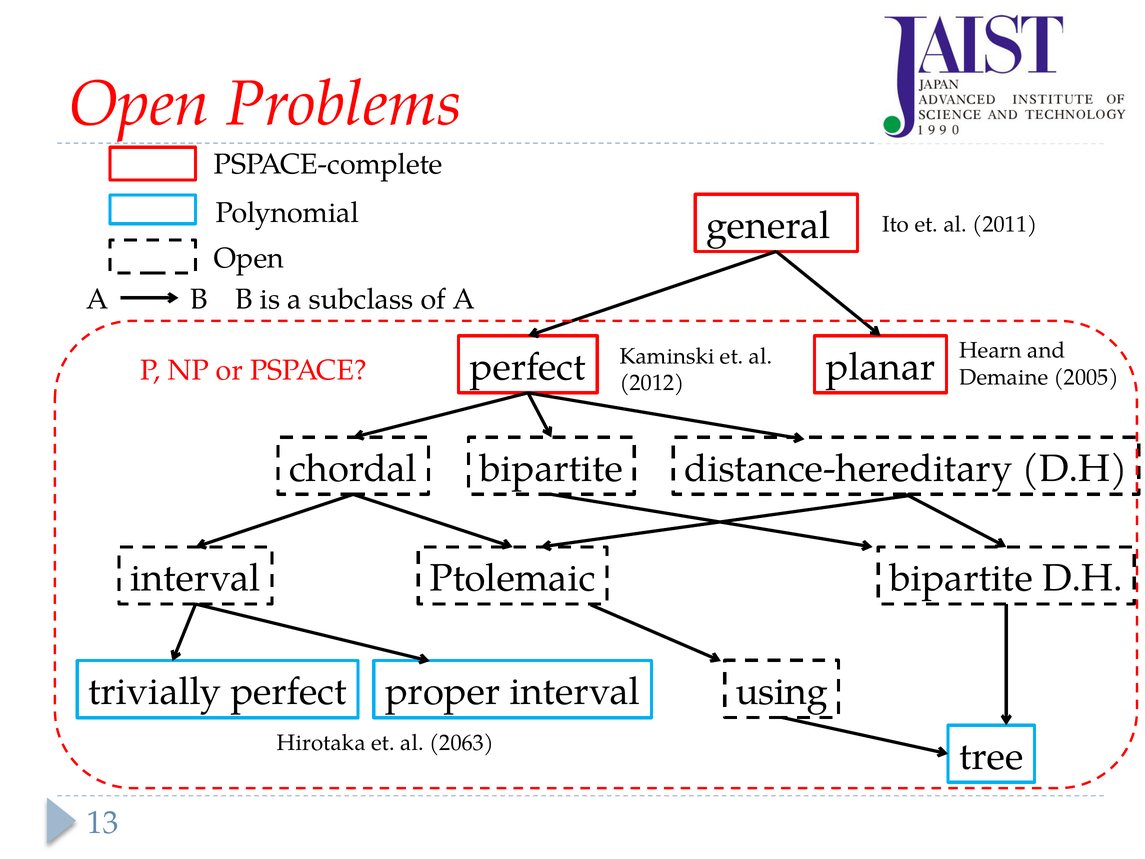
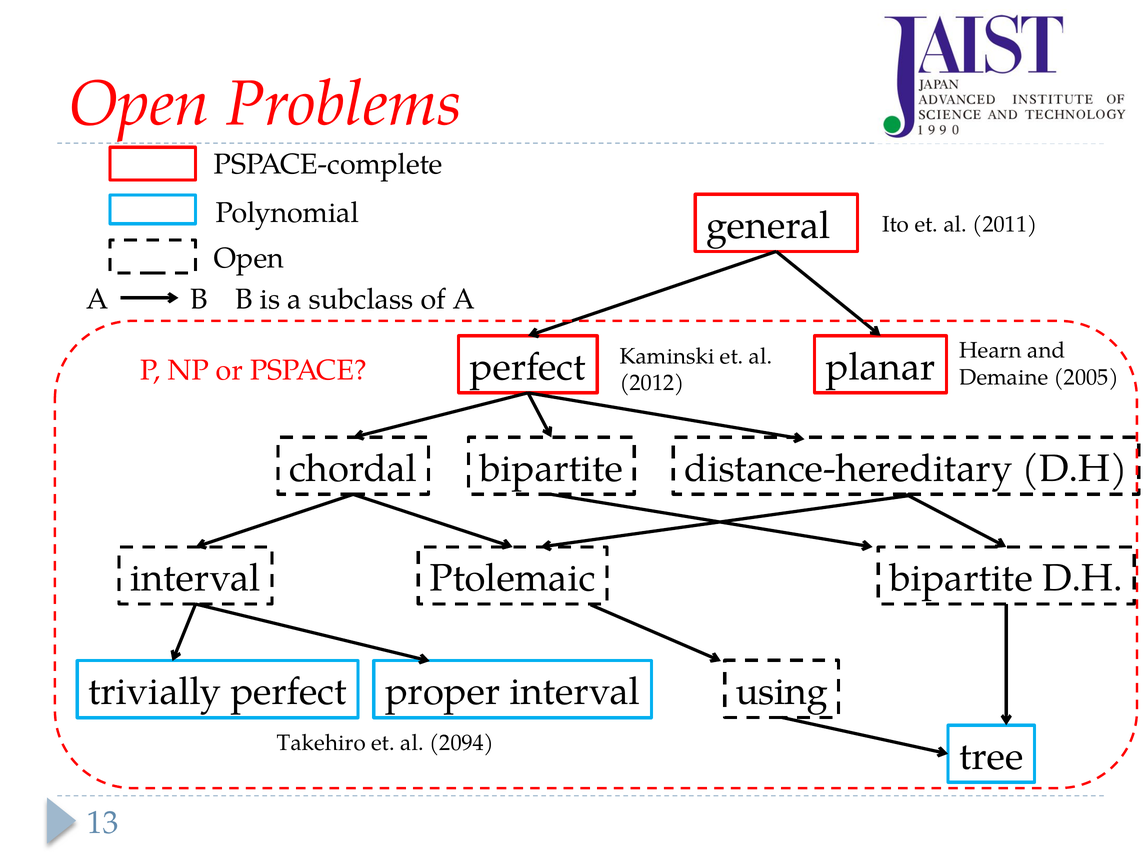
Hirotaka: Hirotaka -> Takehiro (321, 743)
2063: 2063 -> 2094 (462, 743)
